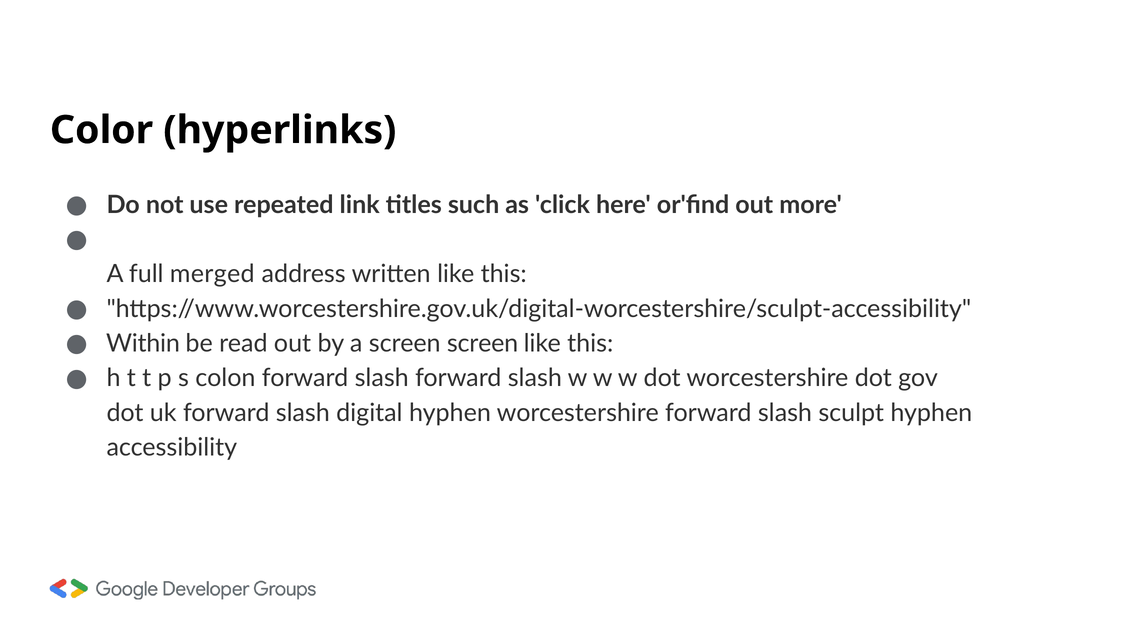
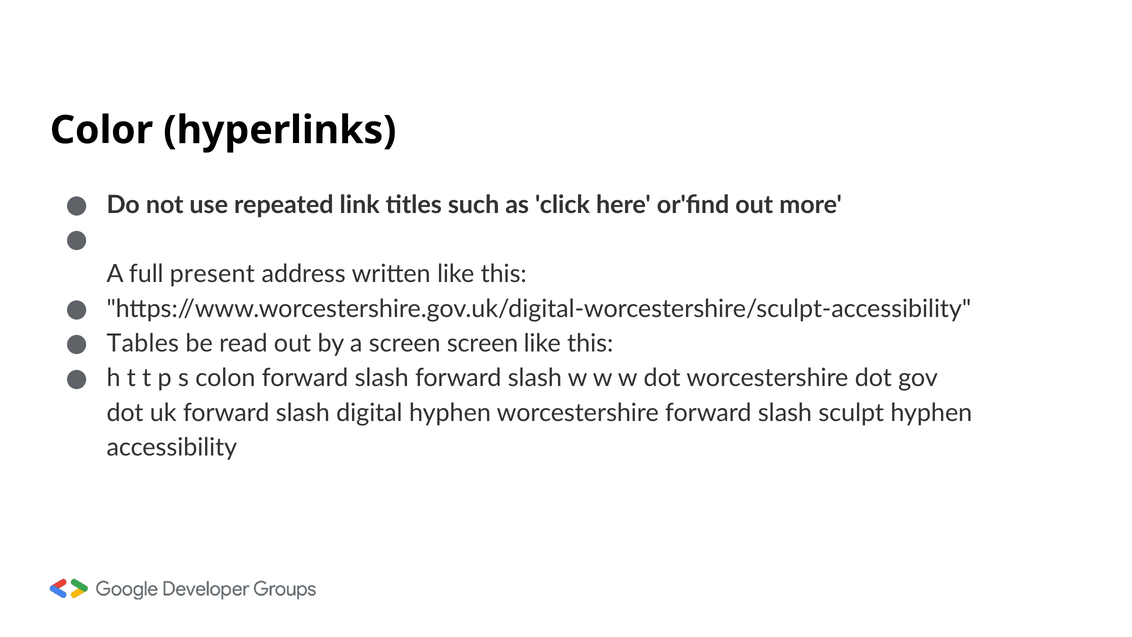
merged: merged -> present (212, 274)
Within: Within -> Tables (143, 343)
